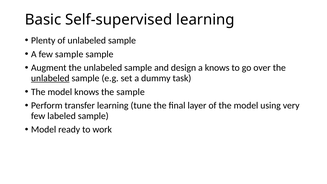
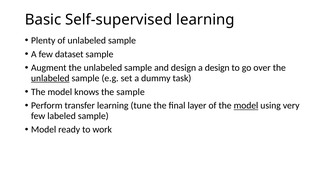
few sample: sample -> dataset (69, 54)
a knows: knows -> design (217, 68)
model underline: none -> present (246, 106)
